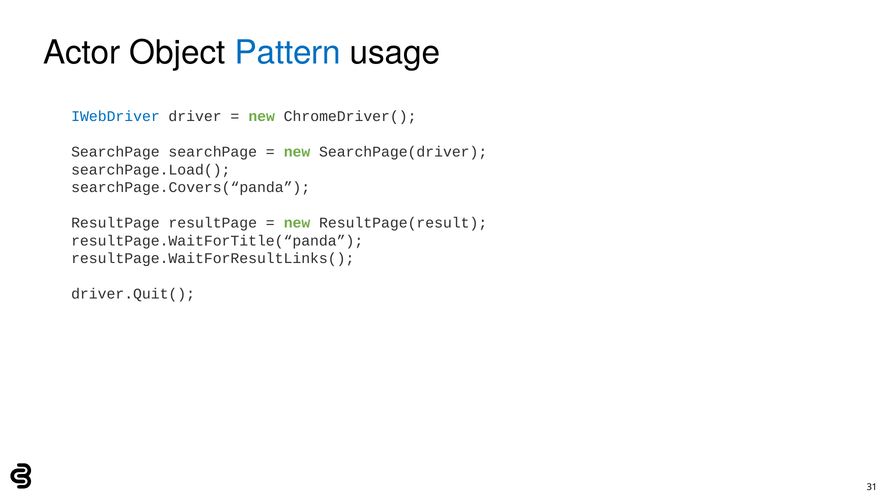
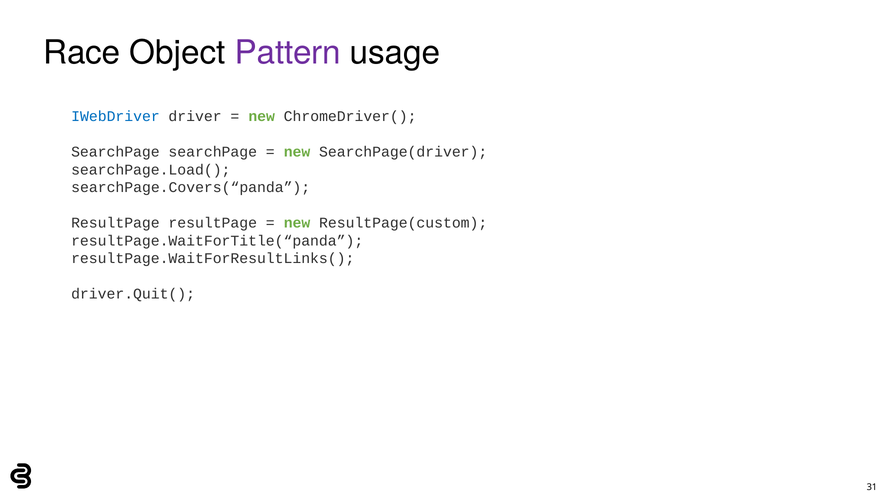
Actor: Actor -> Race (82, 53)
Pattern colour: blue -> purple (288, 53)
ResultPage(result: ResultPage(result -> ResultPage(custom (403, 223)
